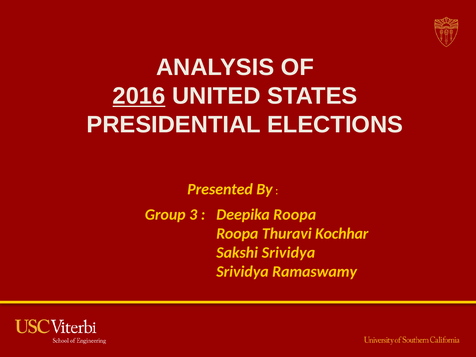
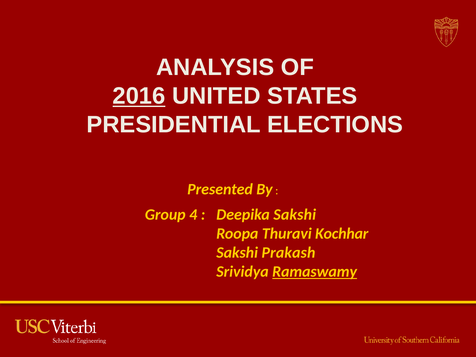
3: 3 -> 4 (193, 215)
Deepika Roopa: Roopa -> Sakshi (295, 215)
Sakshi Srividya: Srividya -> Prakash (288, 253)
Ramaswamy underline: none -> present (315, 272)
